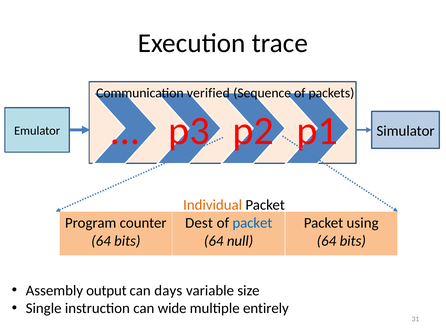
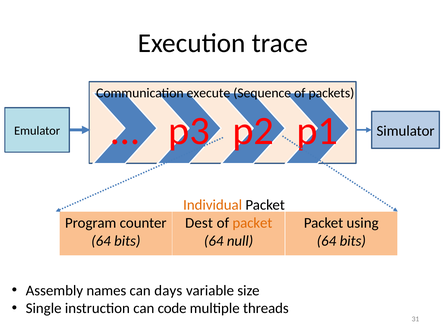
verified: verified -> execute (208, 93)
packet colour: blue -> orange (252, 223)
output: output -> names (106, 291)
wide: wide -> code (172, 309)
entirely: entirely -> threads (266, 309)
